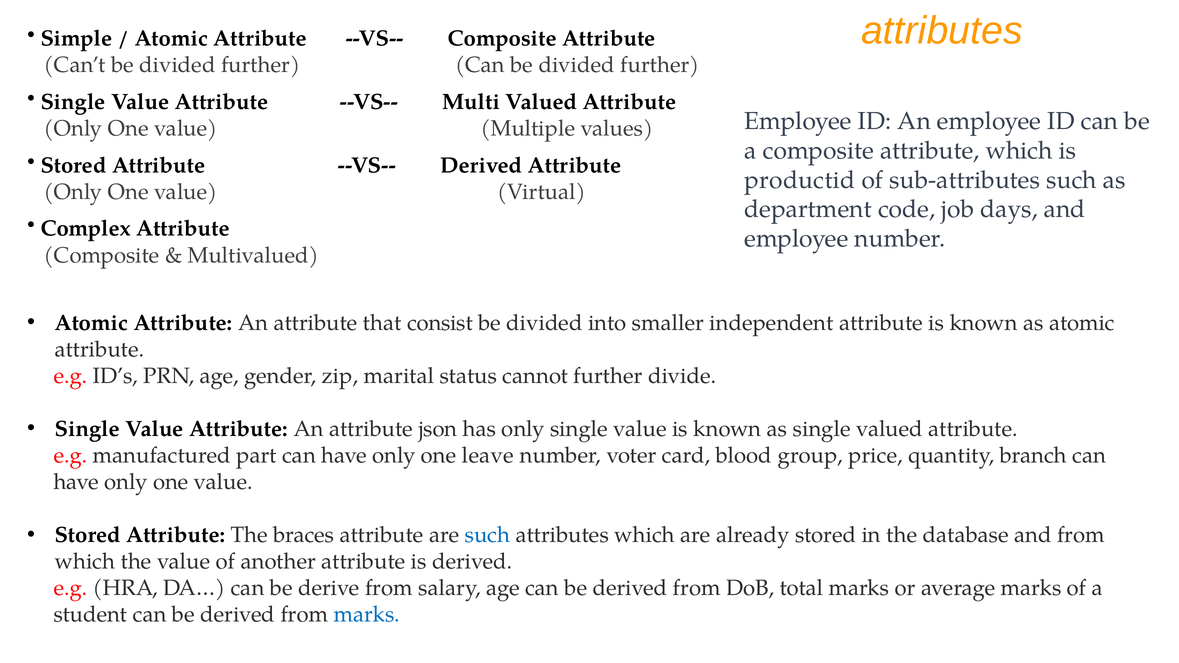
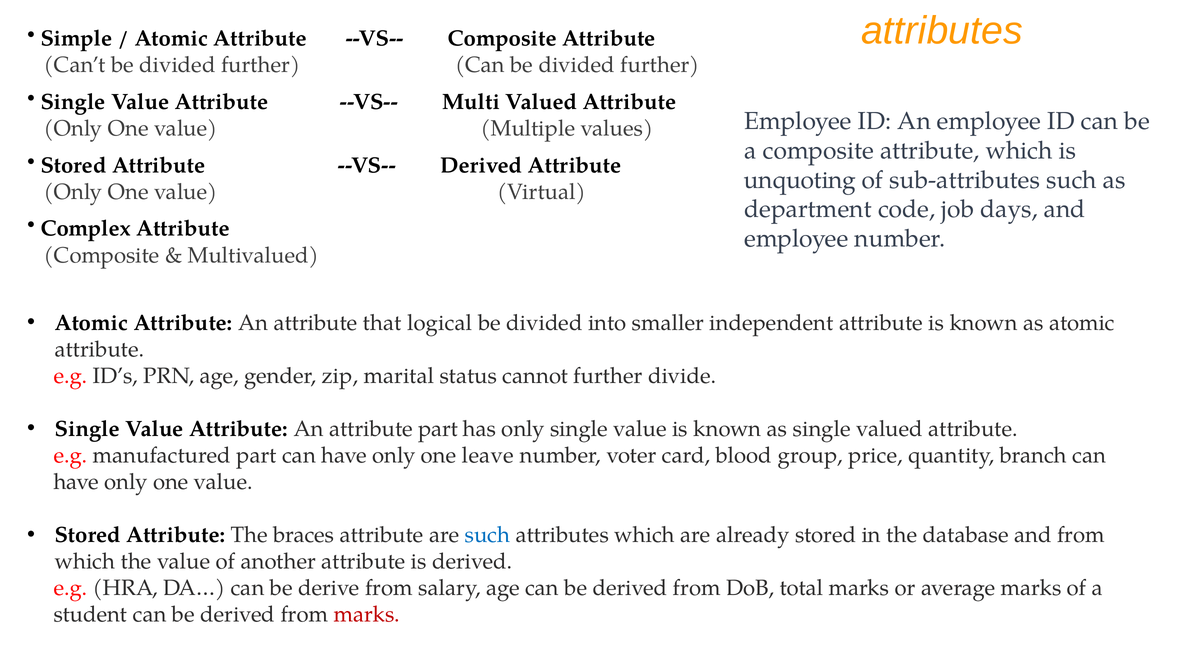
productid: productid -> unquoting (800, 180)
consist: consist -> logical (440, 323)
attribute json: json -> part (438, 429)
marks colour: blue -> red (367, 615)
